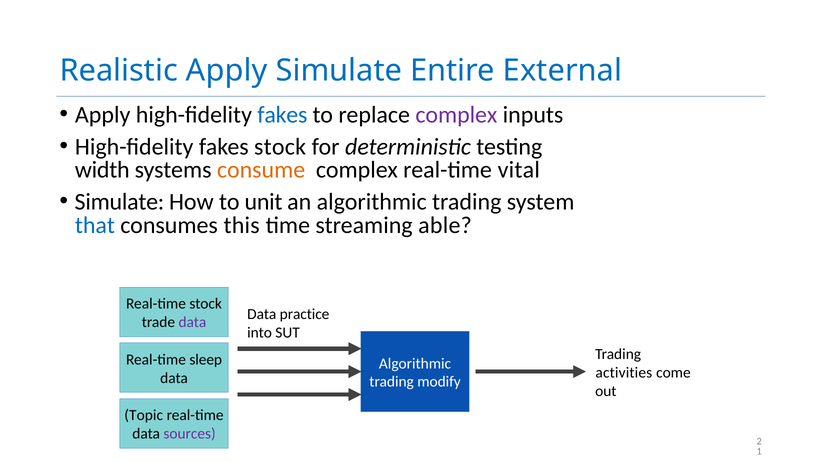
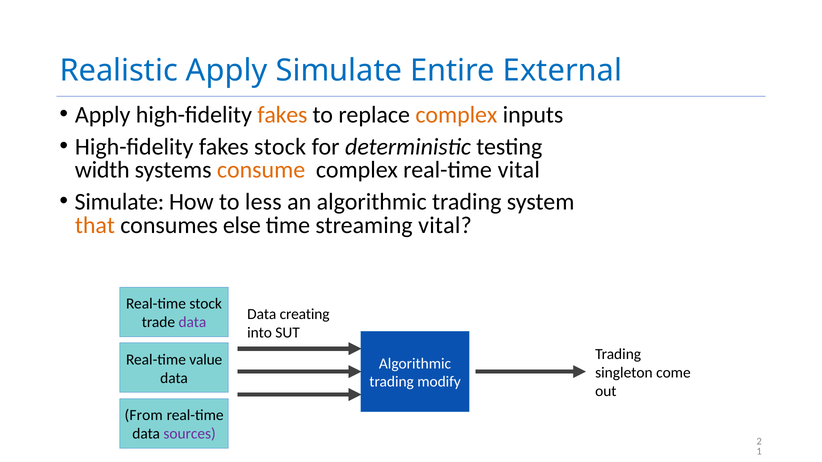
fakes colour: blue -> orange (282, 115)
complex colour: purple -> orange (456, 115)
unit: unit -> less (263, 202)
that colour: blue -> orange (95, 225)
this: this -> else (242, 225)
streaming able: able -> vital (445, 225)
practice: practice -> creating (305, 315)
sleep: sleep -> value (206, 360)
activities: activities -> singleton (624, 373)
Topic: Topic -> From (144, 416)
